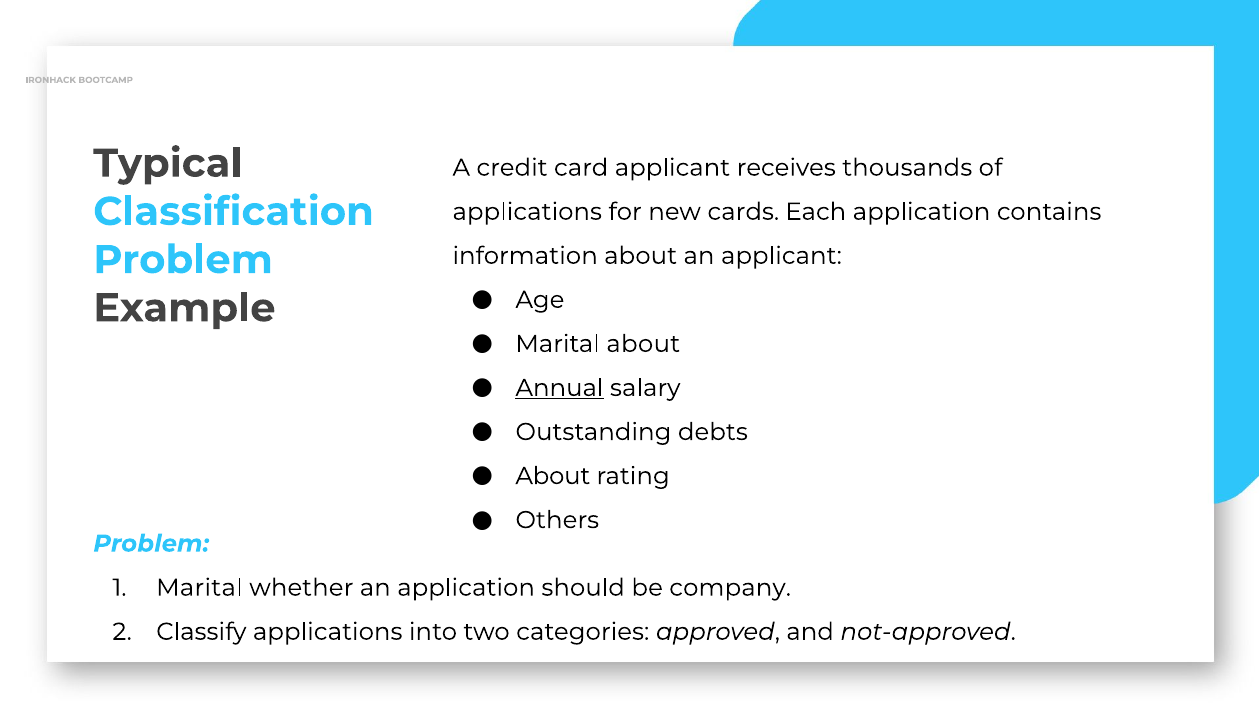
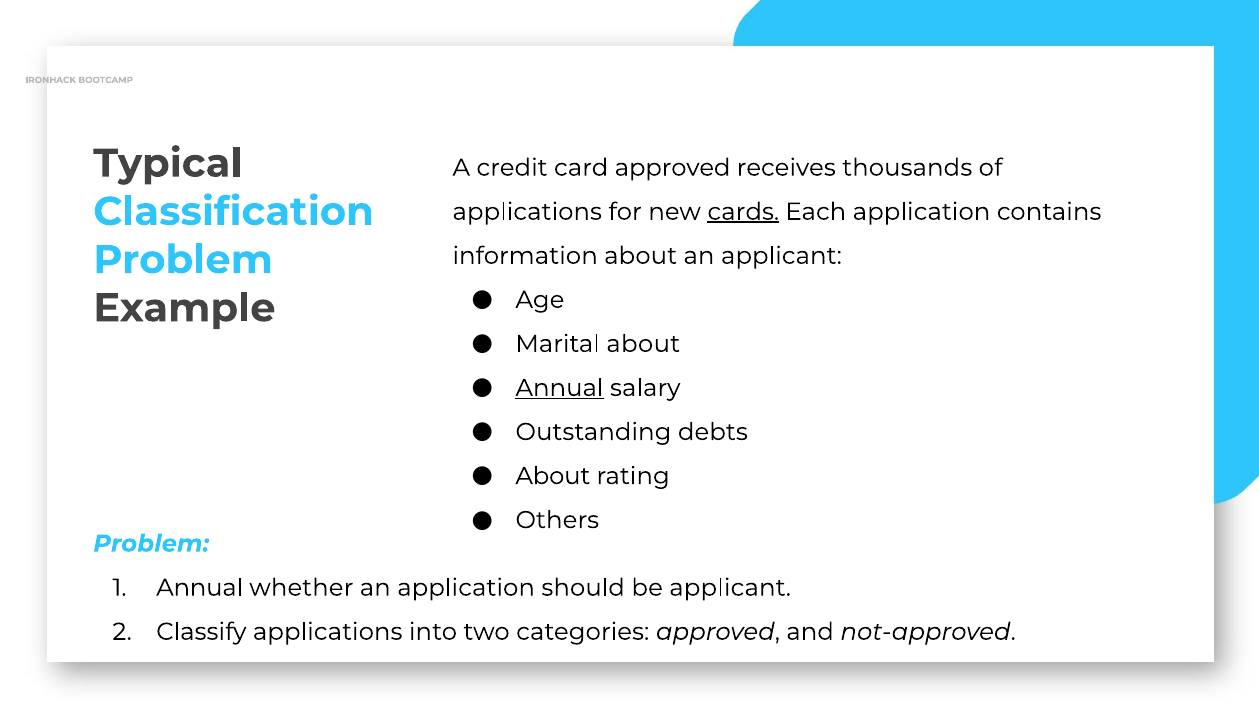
card applicant: applicant -> approved (673, 168)
cards underline: none -> present (743, 212)
Marital: Marital -> Annual (200, 588)
be company: company -> applicant (730, 588)
